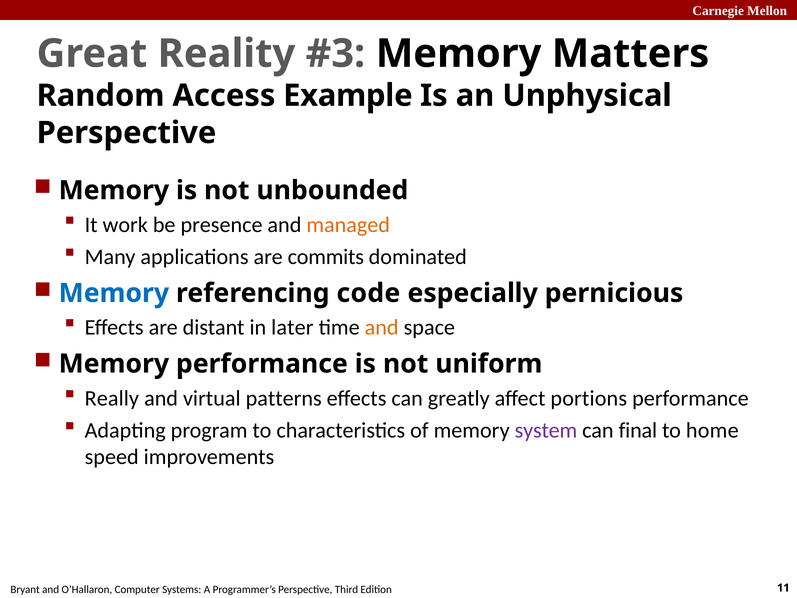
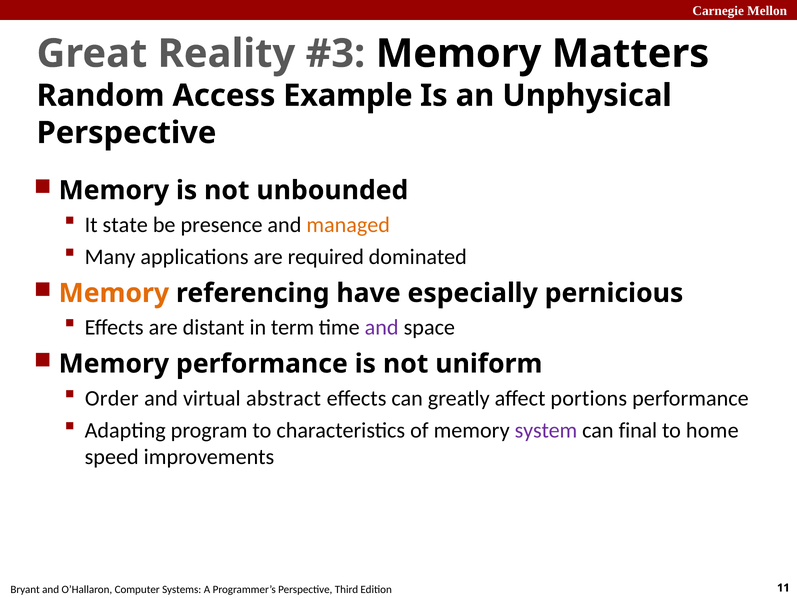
work: work -> state (125, 225)
commits: commits -> required (326, 257)
Memory colour: blue -> orange (114, 293)
code: code -> have (369, 293)
later: later -> term (293, 327)
and colour: orange -> purple (382, 327)
Really: Really -> Order (112, 398)
patterns: patterns -> abstract (284, 398)
